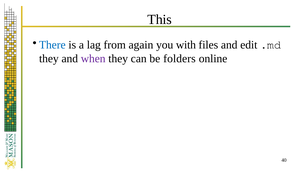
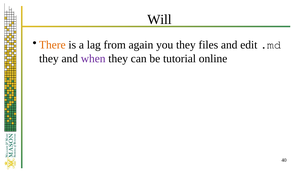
This: This -> Will (160, 20)
There colour: blue -> orange (52, 45)
you with: with -> they (186, 45)
folders: folders -> tutorial (180, 59)
